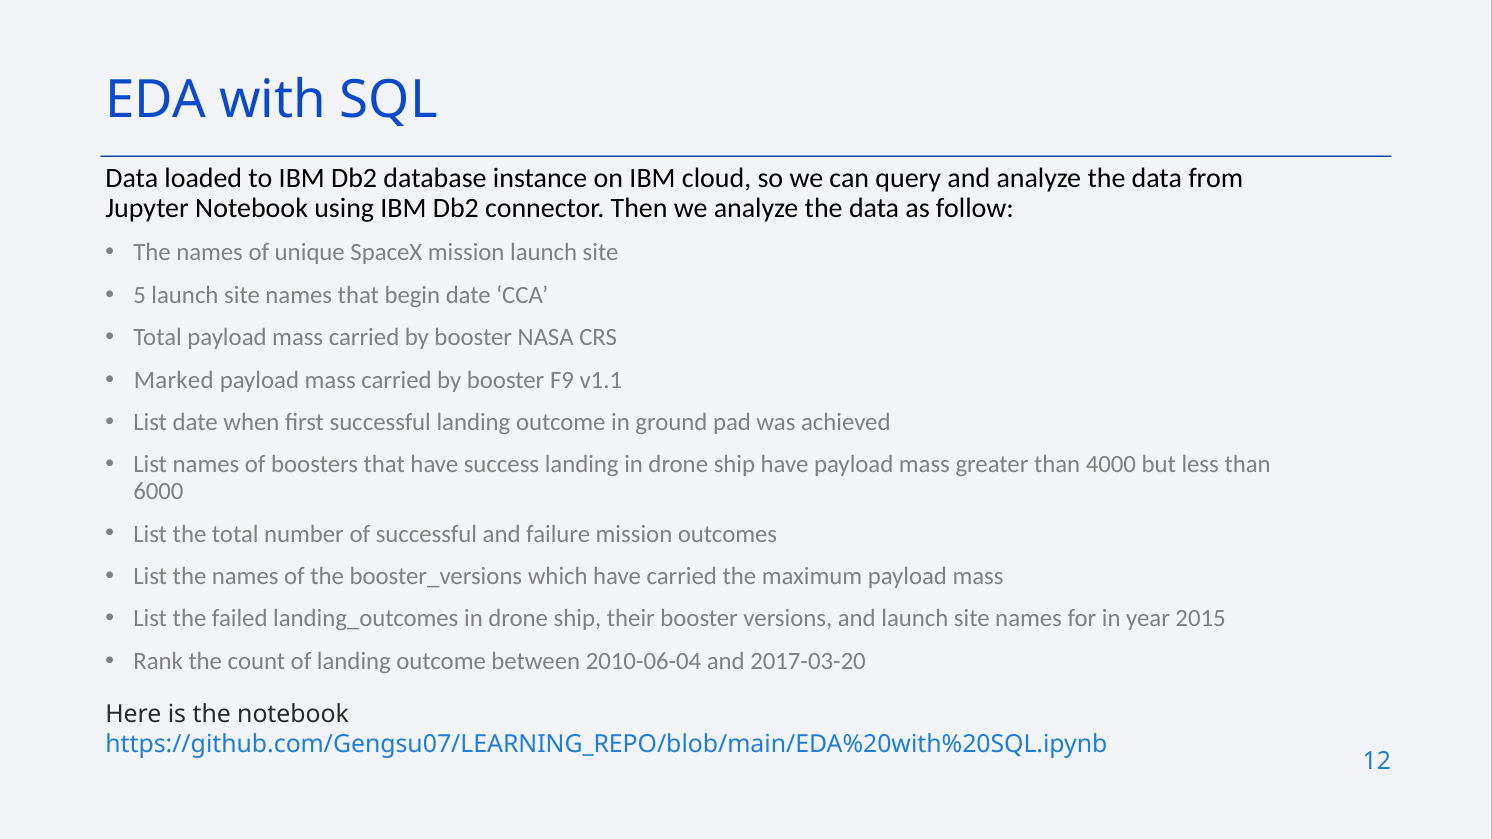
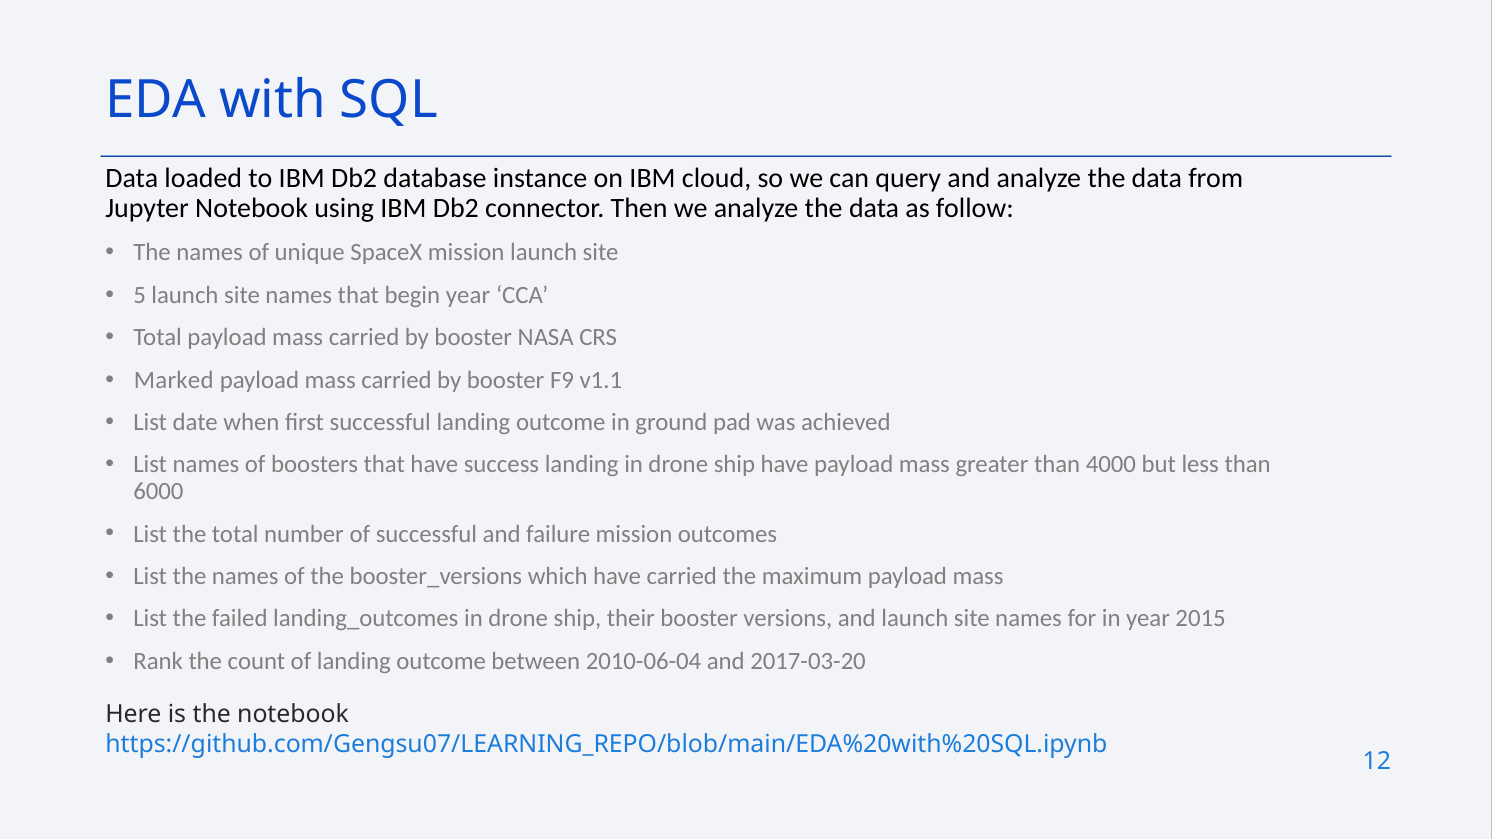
begin date: date -> year (468, 295)
